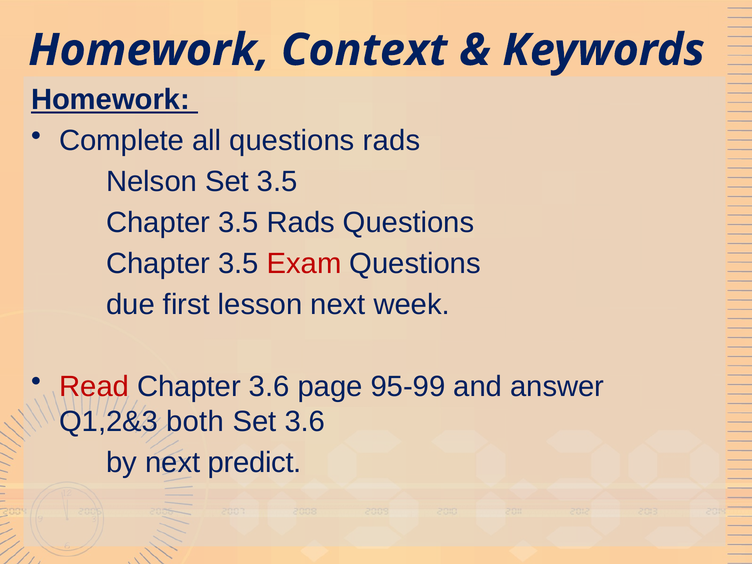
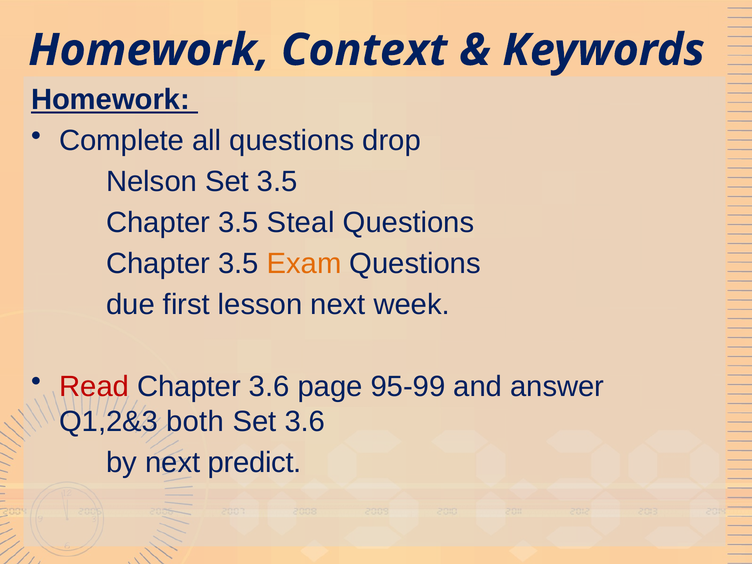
questions rads: rads -> drop (392, 141)
3.5 Rads: Rads -> Steal (301, 223)
Exam colour: red -> orange (304, 264)
